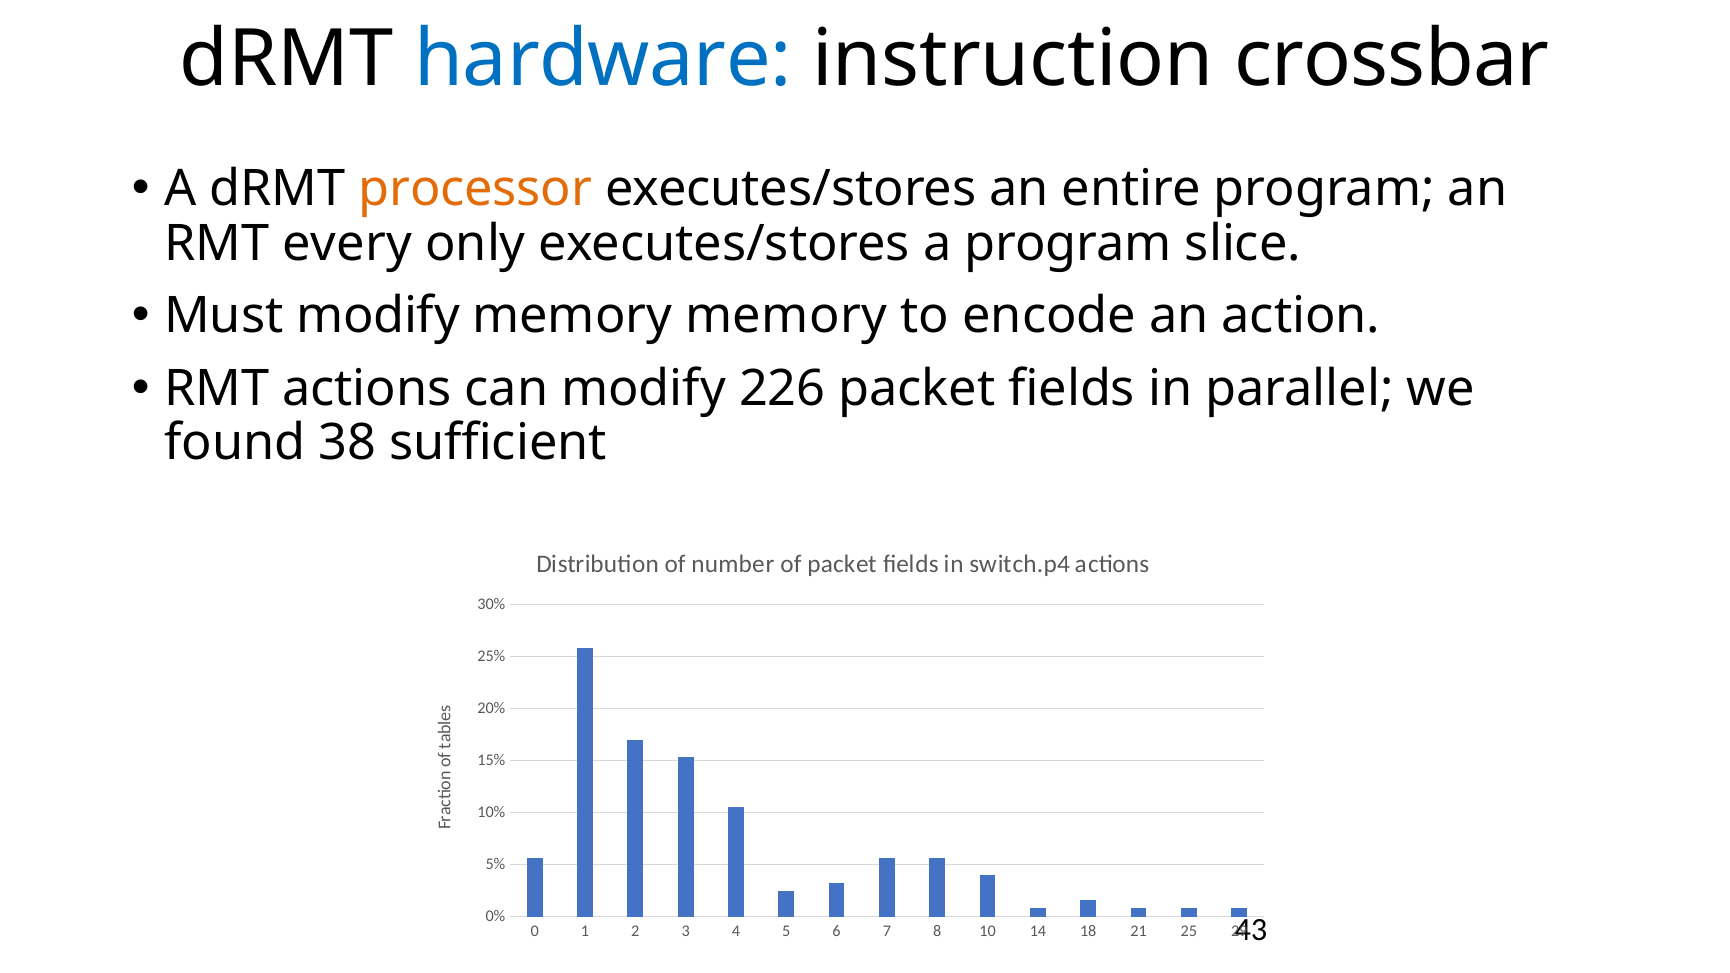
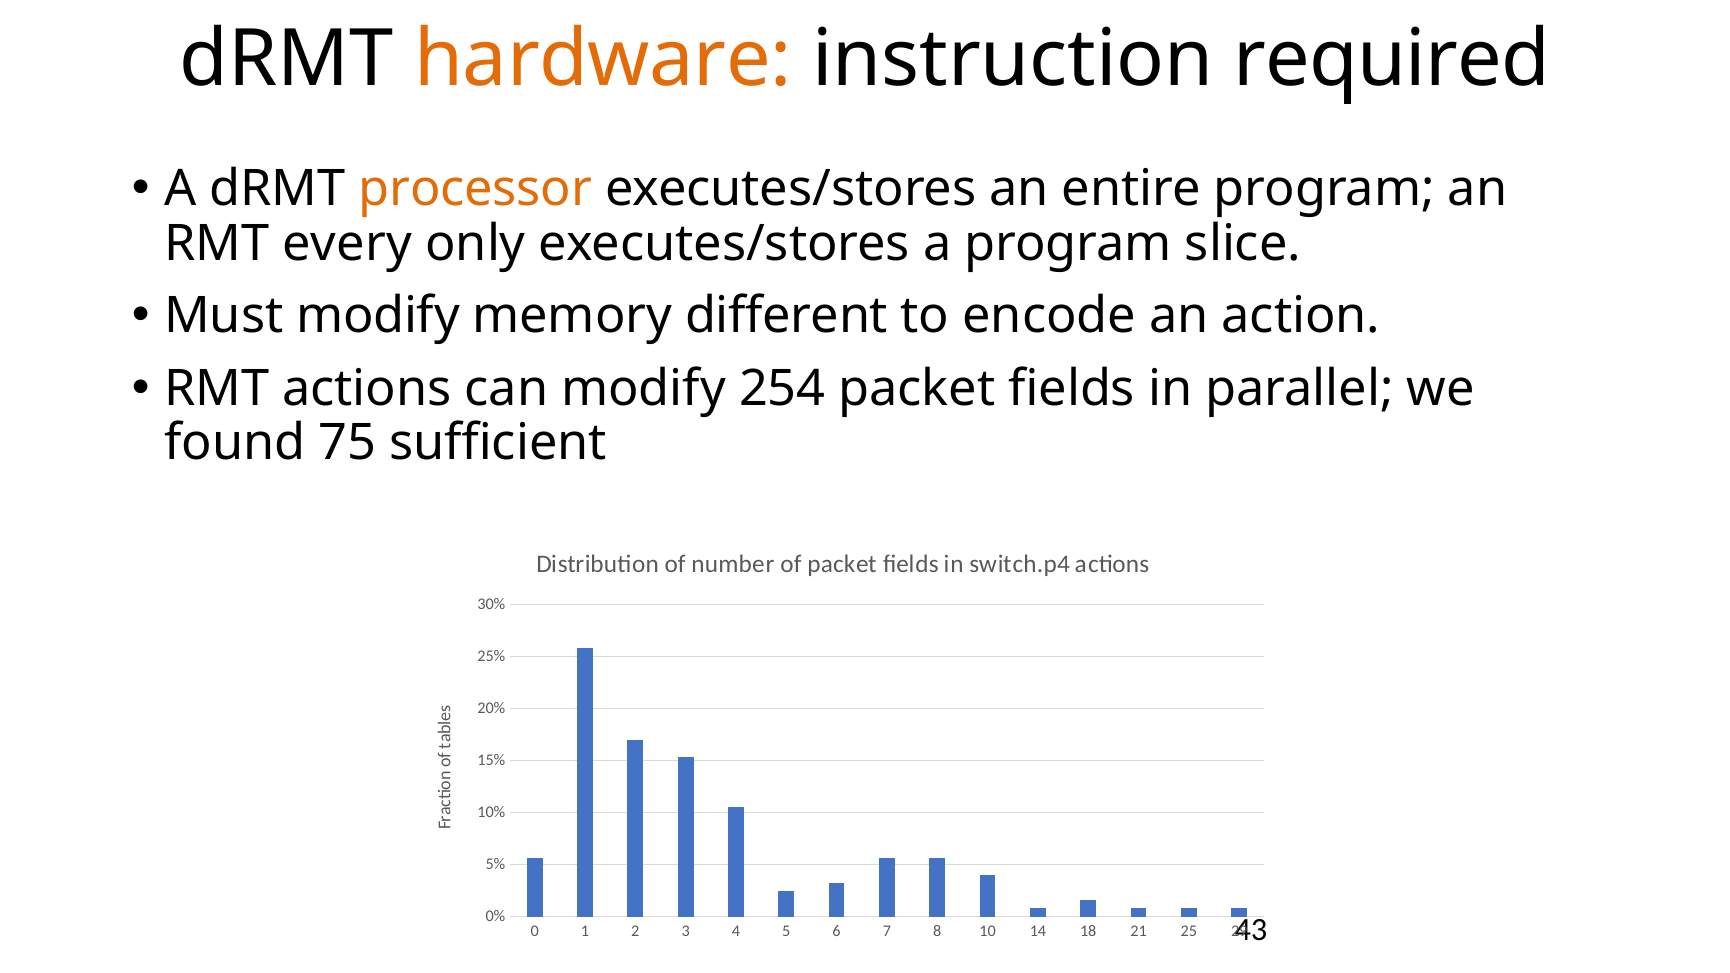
hardware colour: blue -> orange (603, 60)
crossbar: crossbar -> required (1392, 60)
memory memory: memory -> different (787, 316)
226: 226 -> 254 (782, 389)
38: 38 -> 75 (347, 443)
